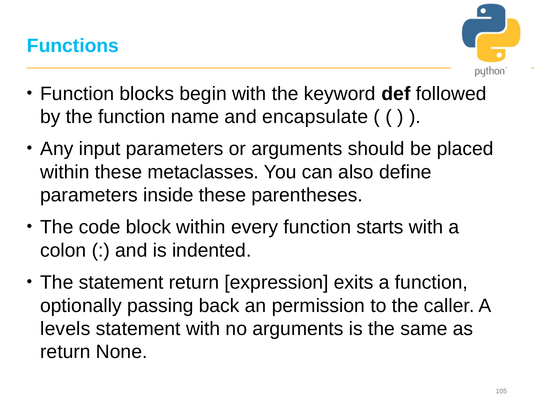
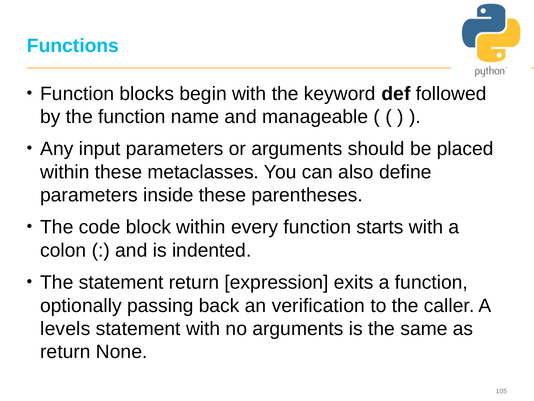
encapsulate: encapsulate -> manageable (315, 117)
permission: permission -> verification (318, 305)
